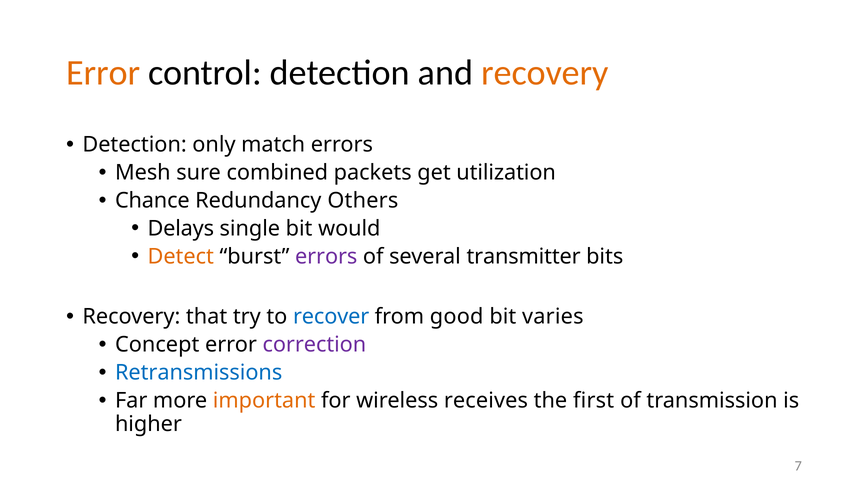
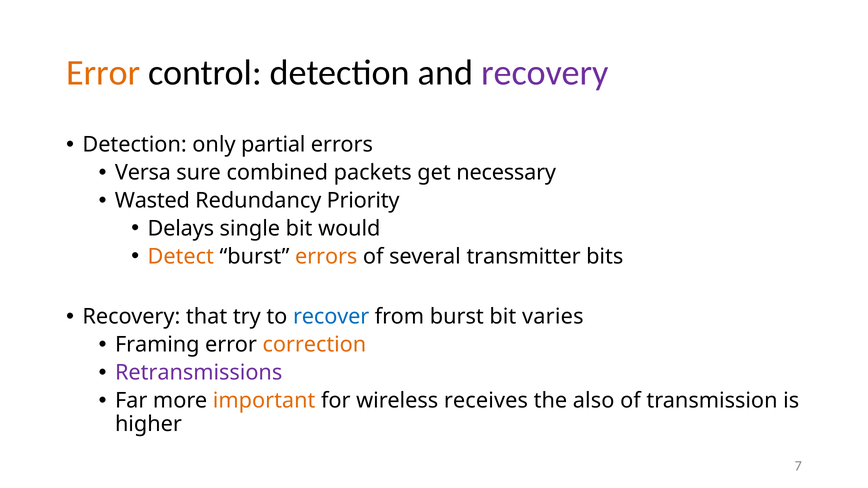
recovery colour: orange -> purple (545, 73)
match: match -> partial (273, 145)
Mesh: Mesh -> Versa (143, 173)
utilization: utilization -> necessary (506, 173)
Chance: Chance -> Wasted (152, 201)
Others: Others -> Priority (363, 201)
errors colour: purple -> orange (326, 257)
from good: good -> burst (457, 317)
Concept: Concept -> Framing (157, 345)
correction colour: purple -> orange (314, 345)
Retransmissions colour: blue -> purple (199, 373)
first: first -> also (594, 401)
